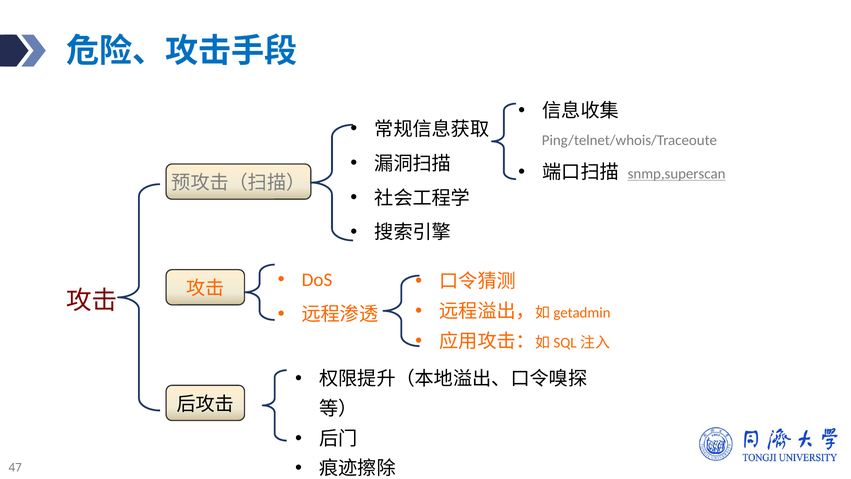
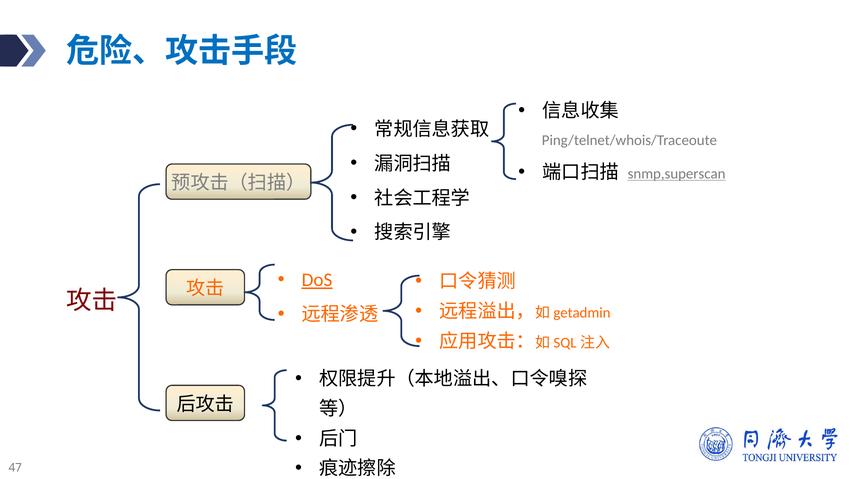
DoS underline: none -> present (317, 280)
